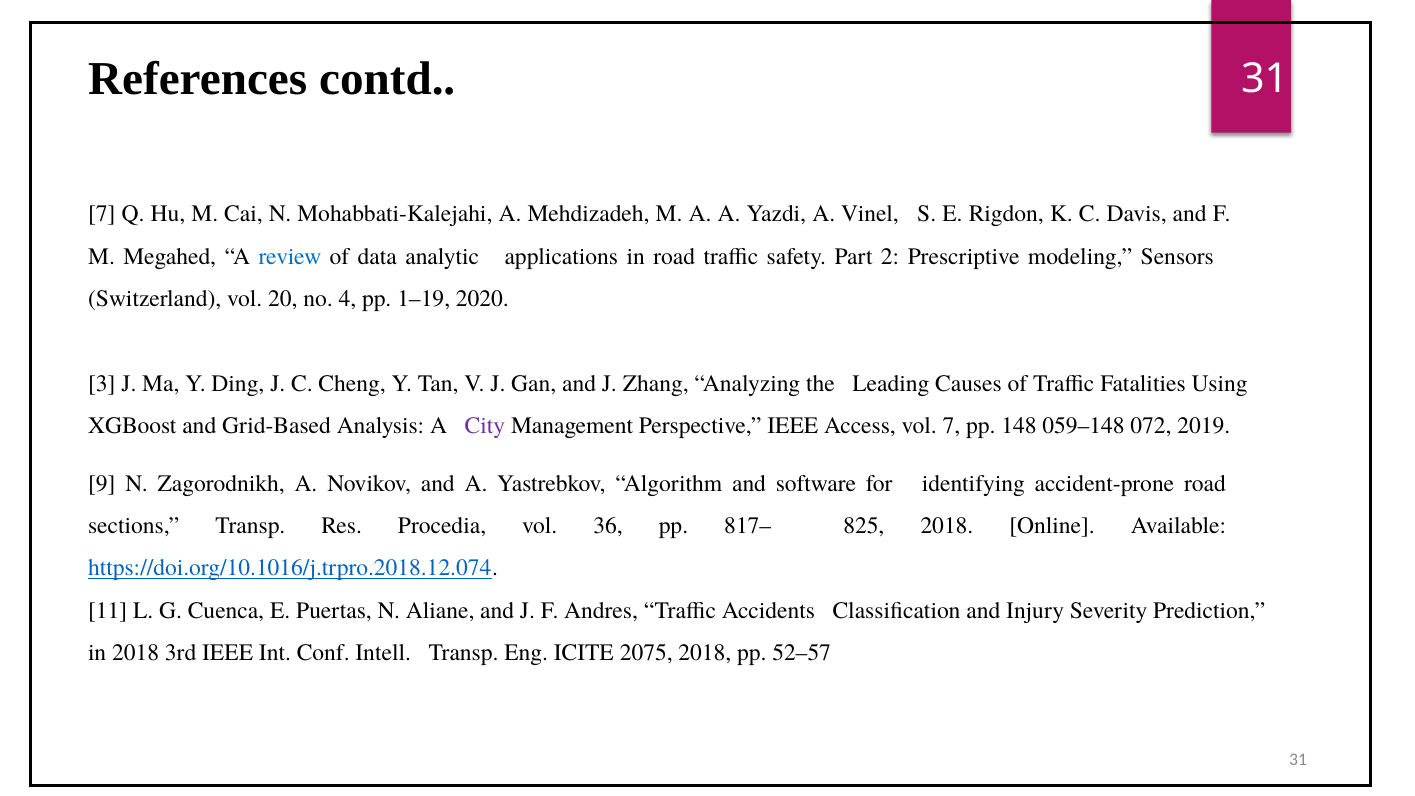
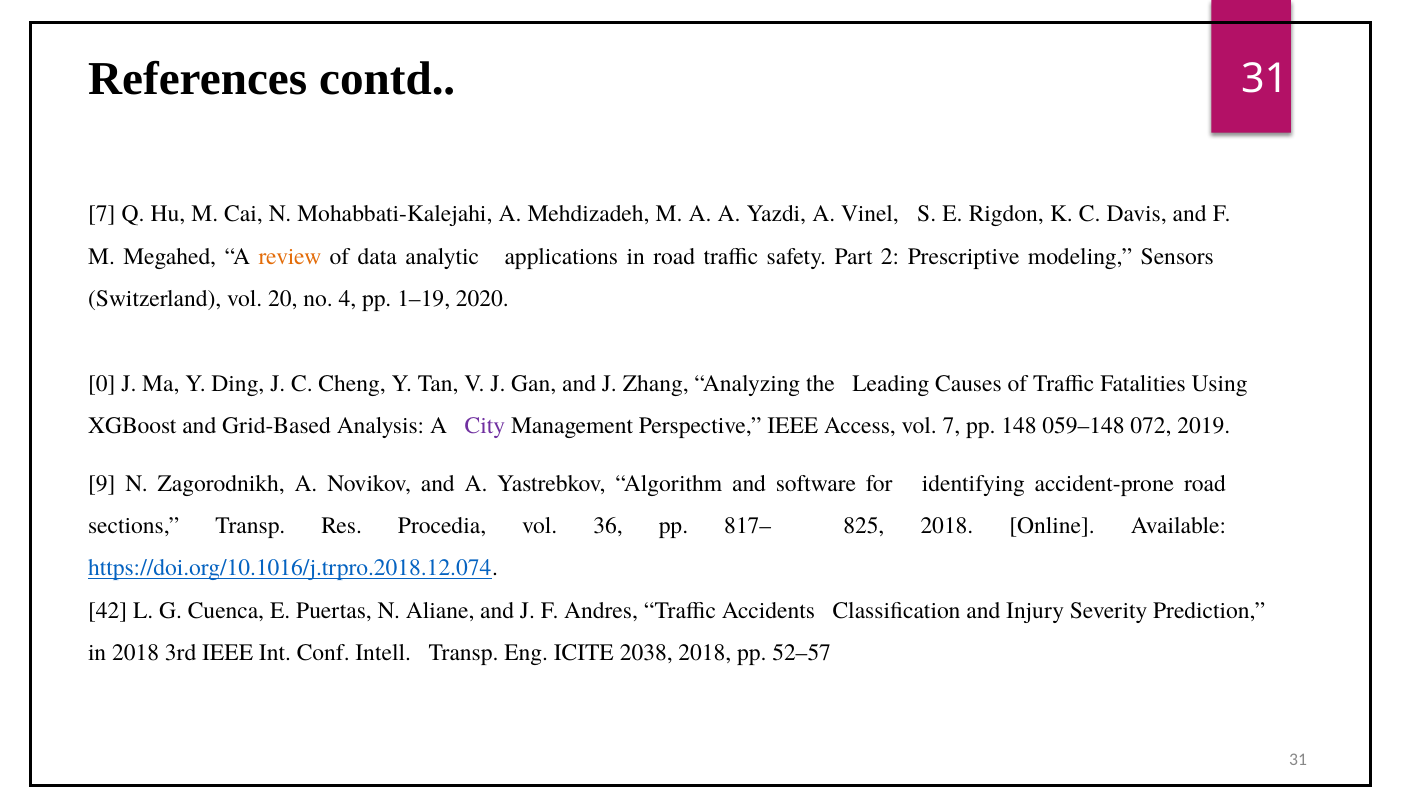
review colour: blue -> orange (290, 257)
3: 3 -> 0 (102, 384)
11: 11 -> 42 (108, 611)
2075: 2075 -> 2038 (646, 653)
